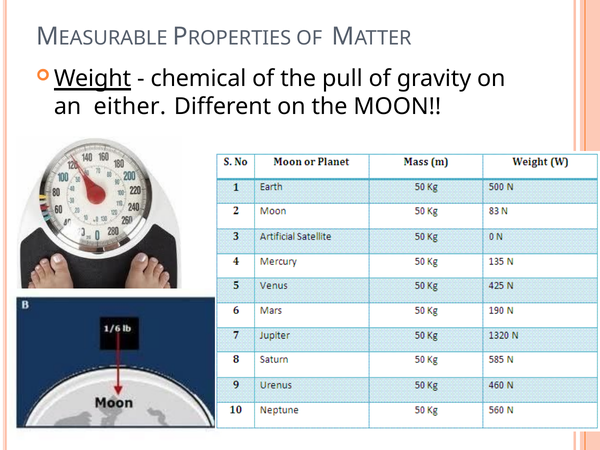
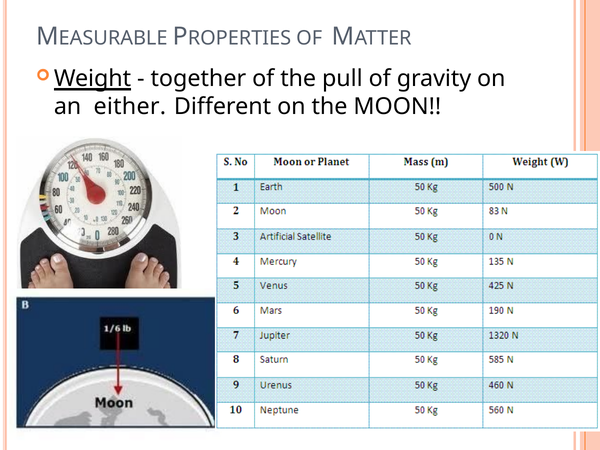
chemical: chemical -> together (198, 78)
